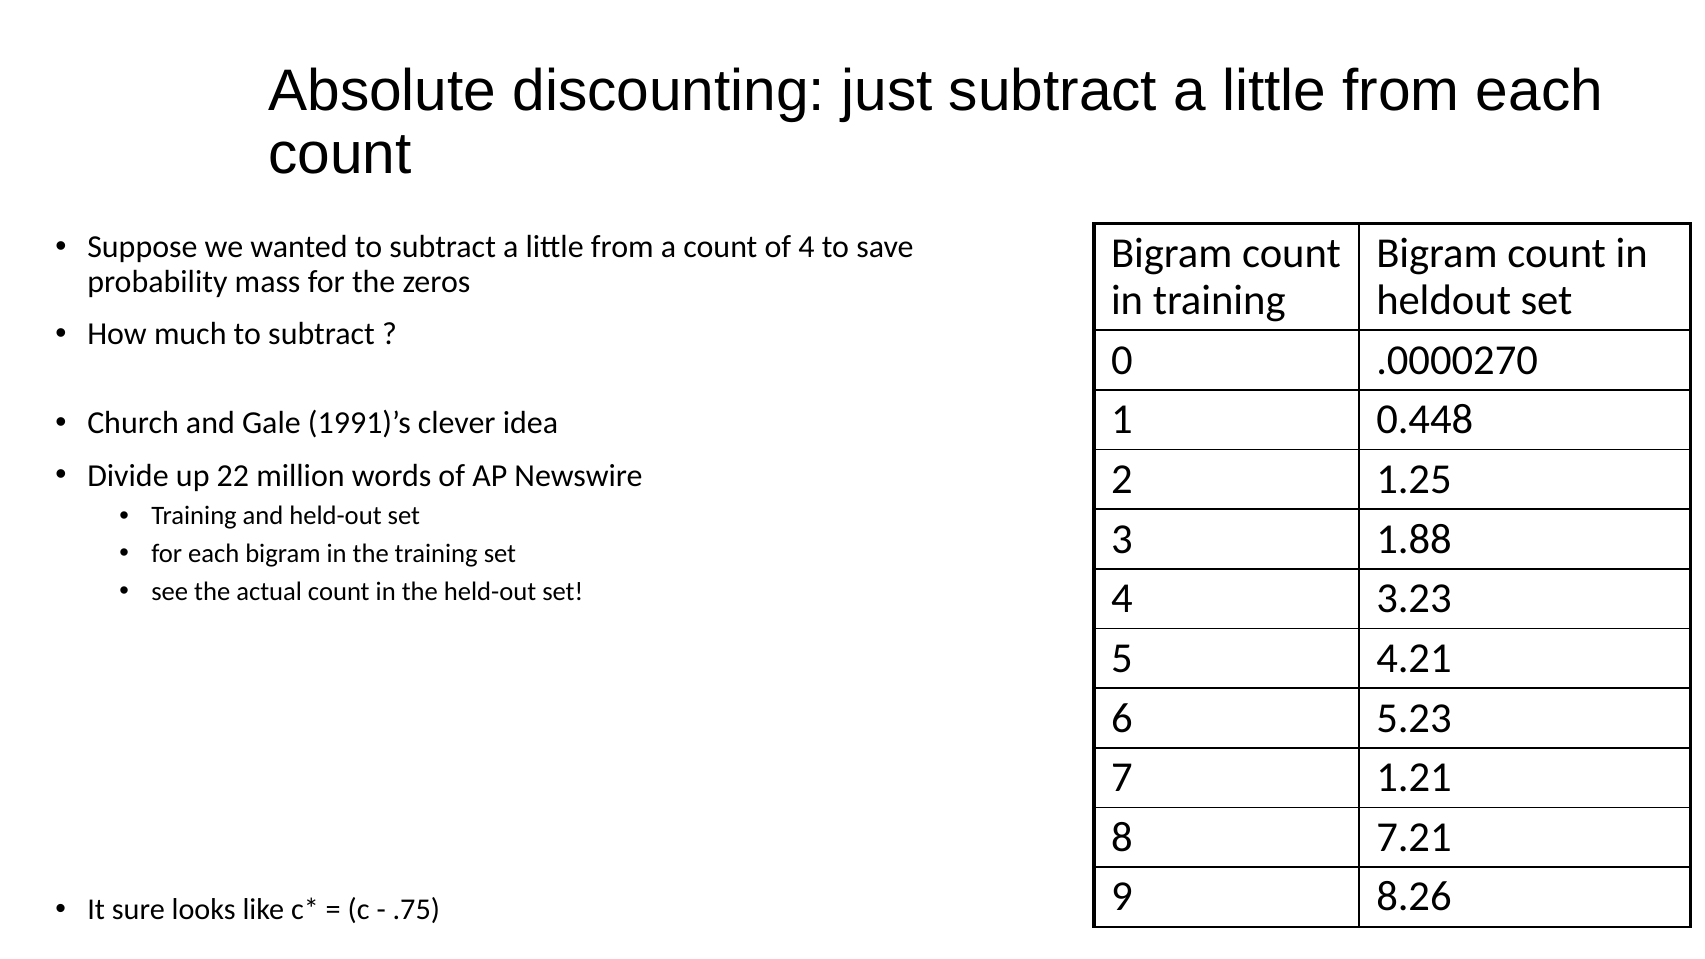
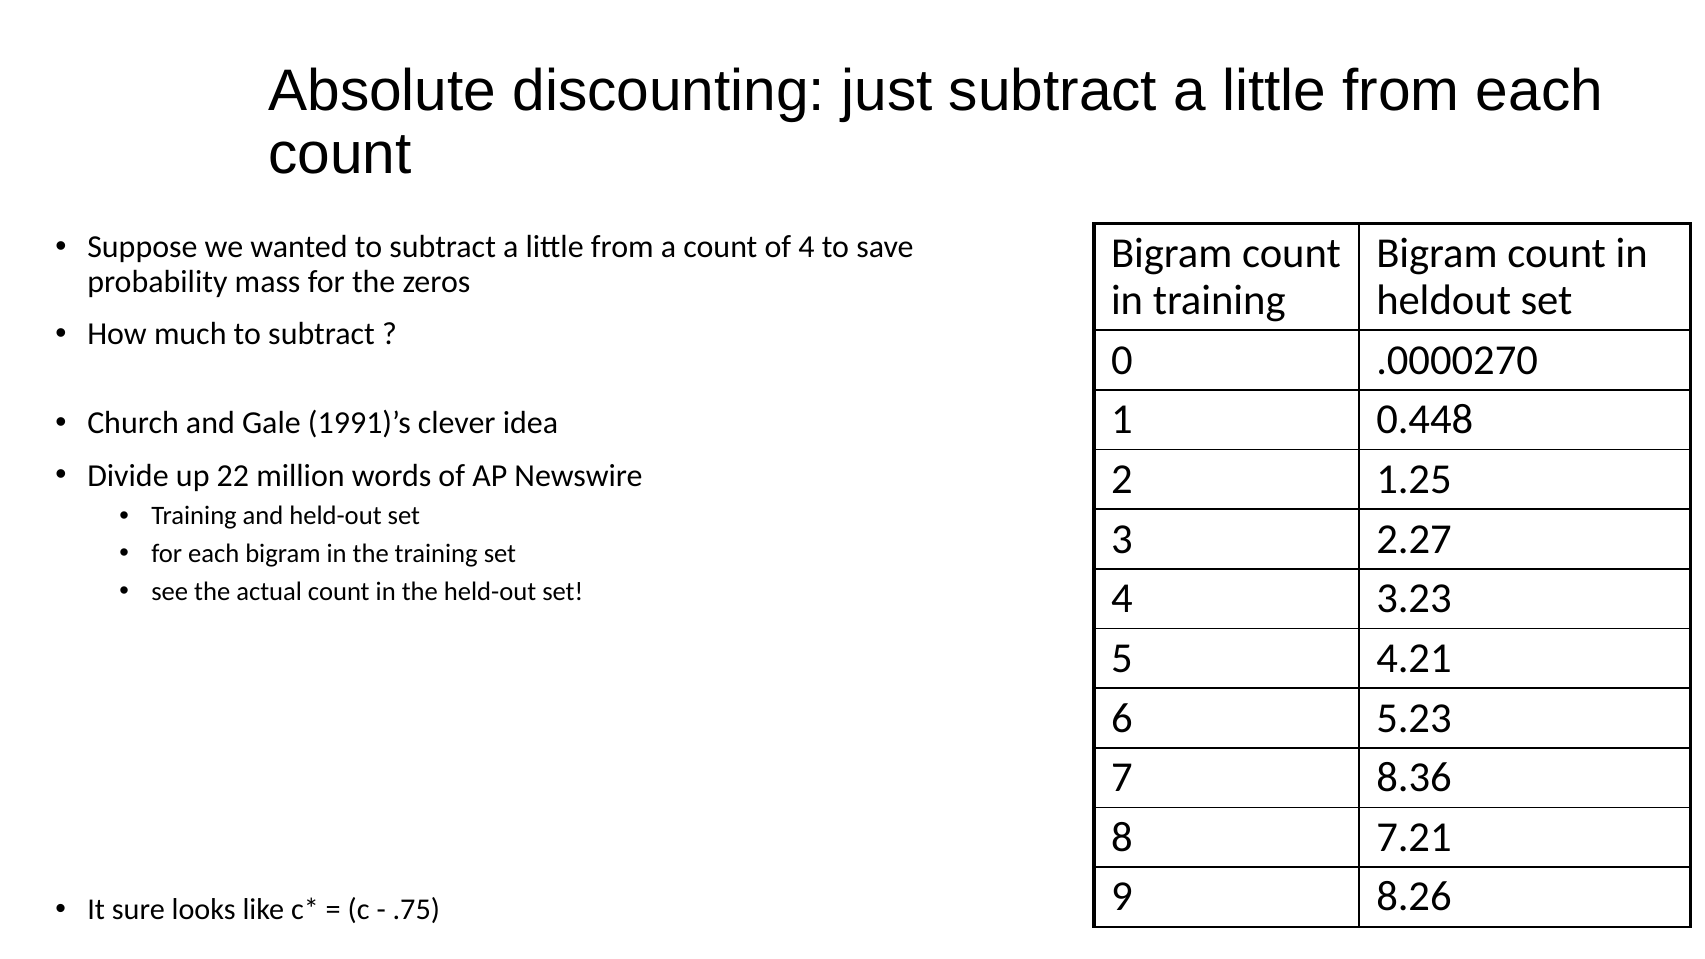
1.88: 1.88 -> 2.27 (1414, 539)
1.21: 1.21 -> 8.36 (1414, 778)
